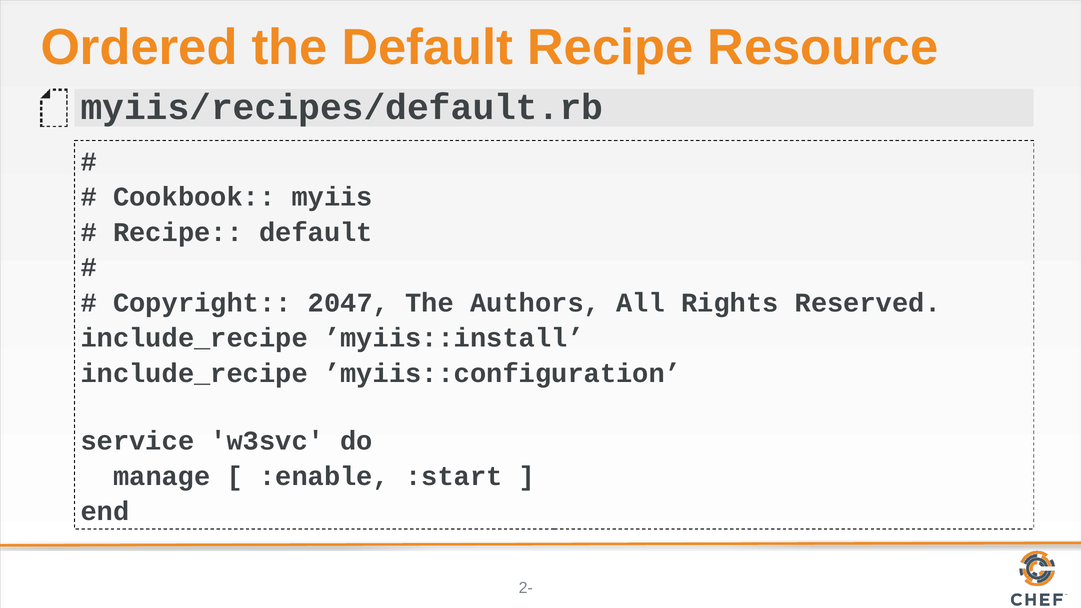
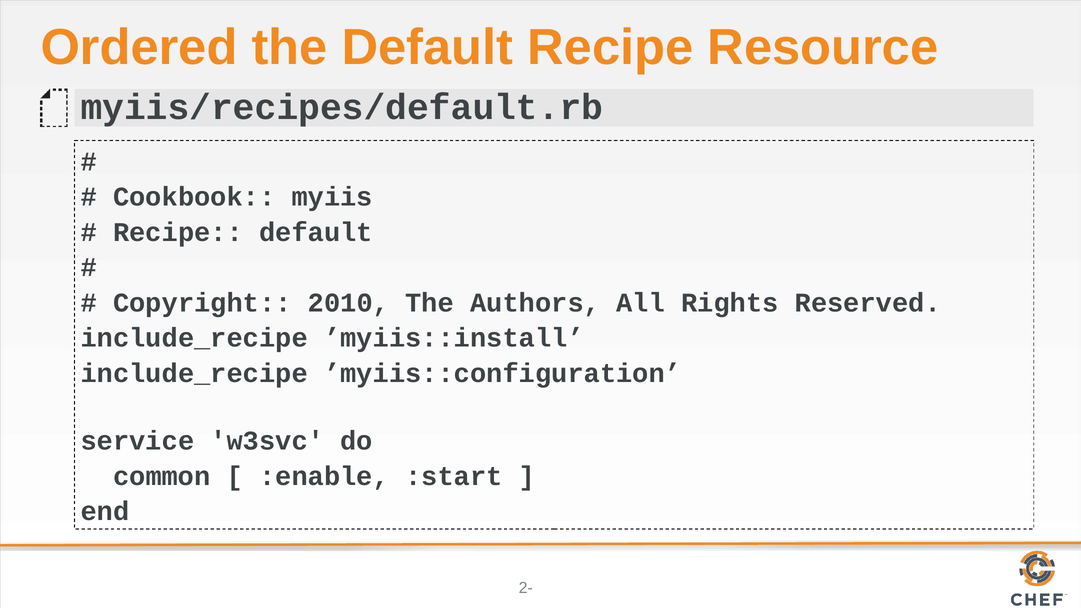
2047: 2047 -> 2010 (348, 303)
manage: manage -> common (162, 476)
